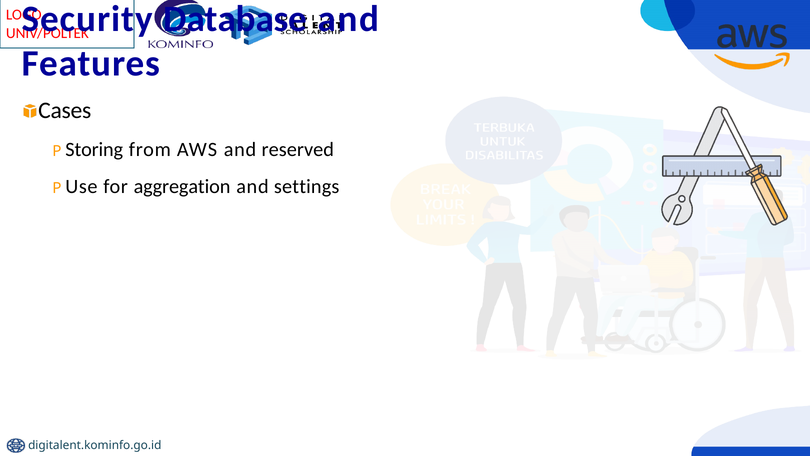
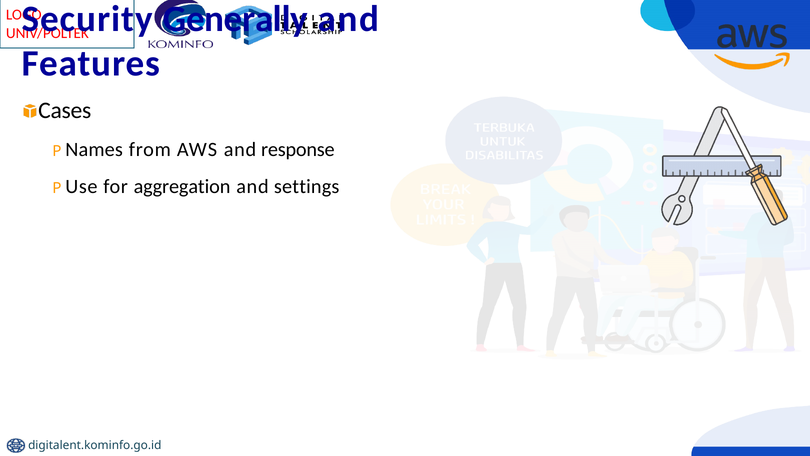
Database: Database -> Generally (235, 19)
Storing: Storing -> Names (94, 149)
reserved: reserved -> response (298, 149)
